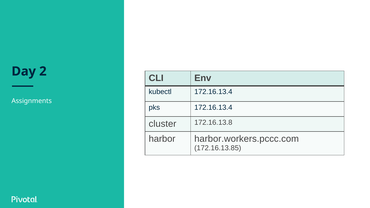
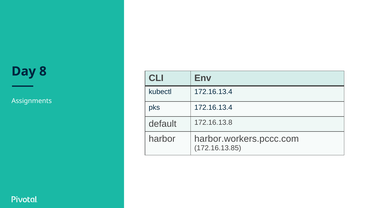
2: 2 -> 8 (43, 71)
cluster: cluster -> default (163, 124)
